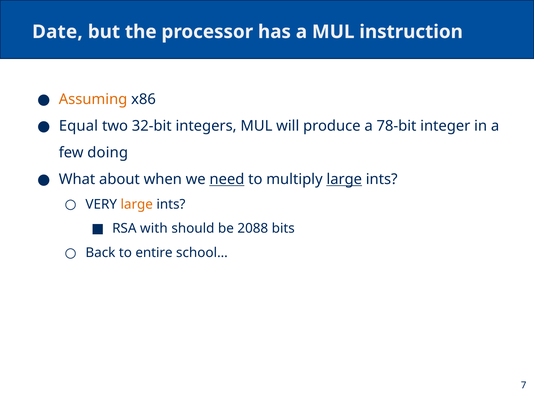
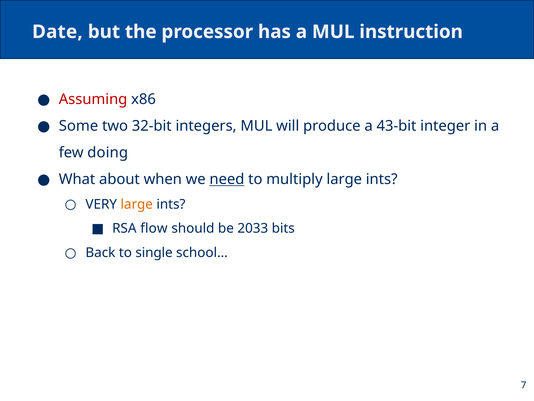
Assuming colour: orange -> red (93, 99)
Equal: Equal -> Some (78, 126)
78-bit: 78-bit -> 43-bit (396, 126)
large underline: present -> none (344, 179)
with: with -> flow (154, 228)
2088: 2088 -> 2033 (253, 228)
entire: entire -> single (154, 253)
